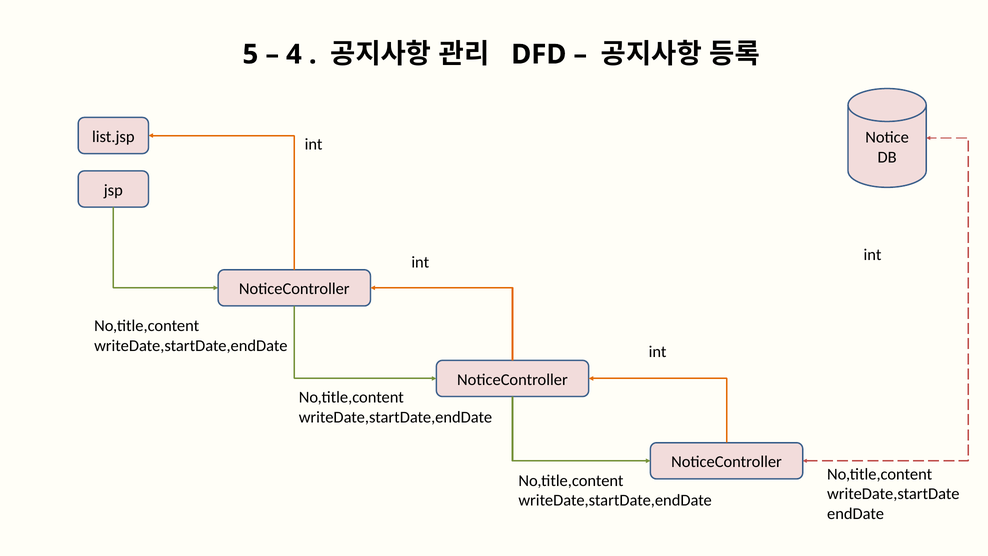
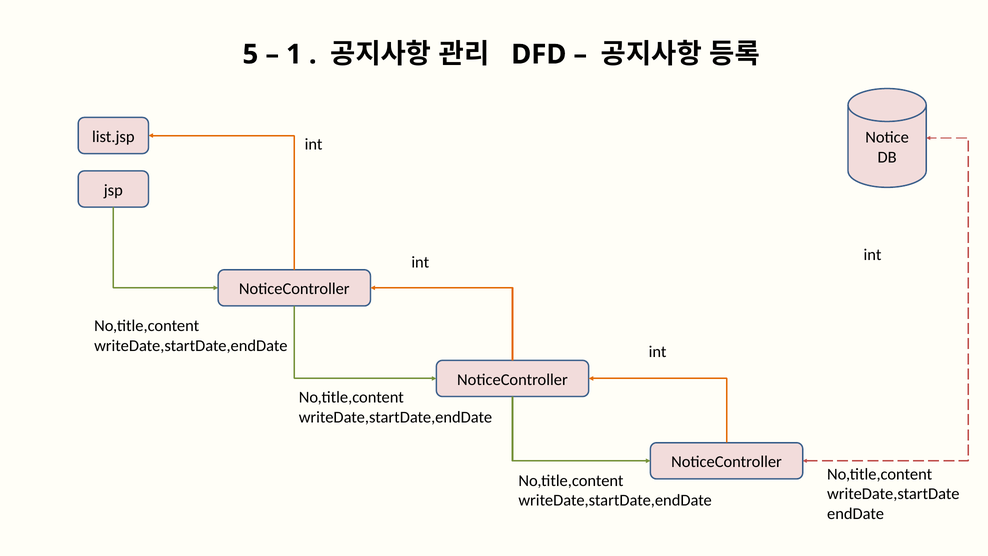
4: 4 -> 1 (294, 54)
